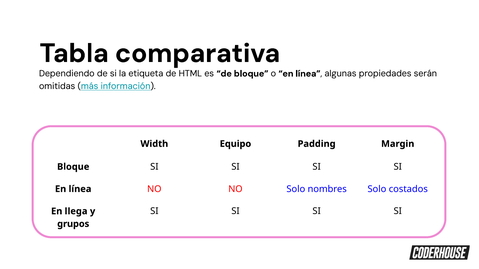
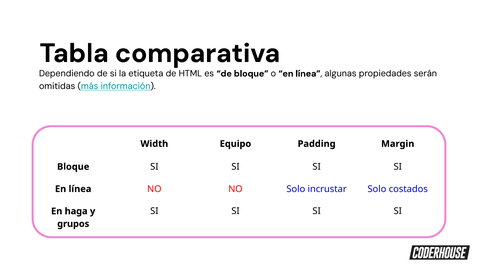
nombres: nombres -> incrustar (327, 189)
llega: llega -> haga (76, 212)
